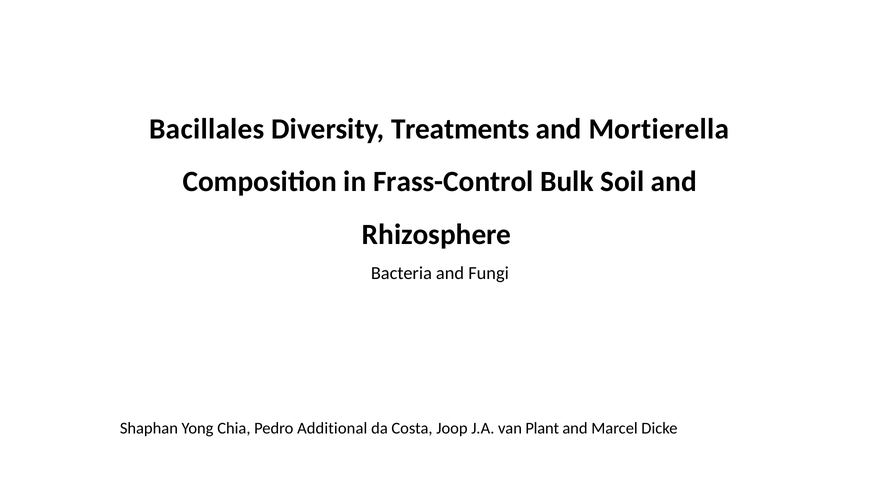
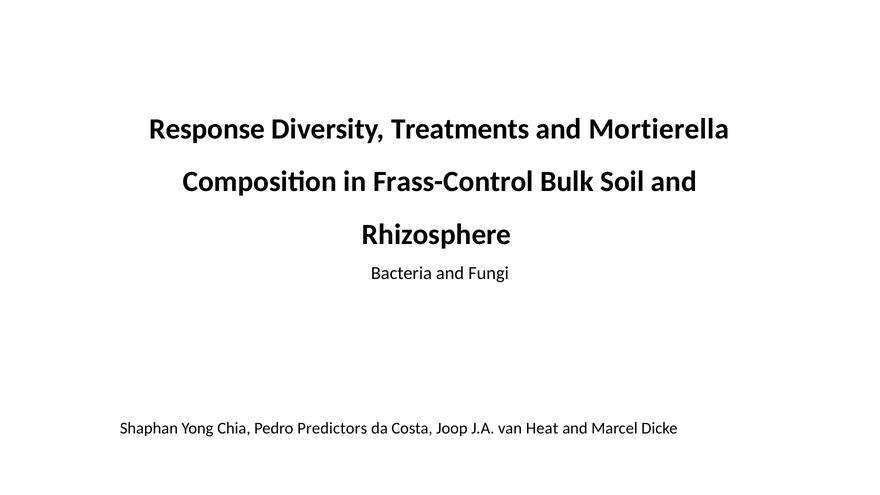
Bacillales: Bacillales -> Response (207, 129)
Additional: Additional -> Predictors (332, 428)
Plant: Plant -> Heat (542, 428)
